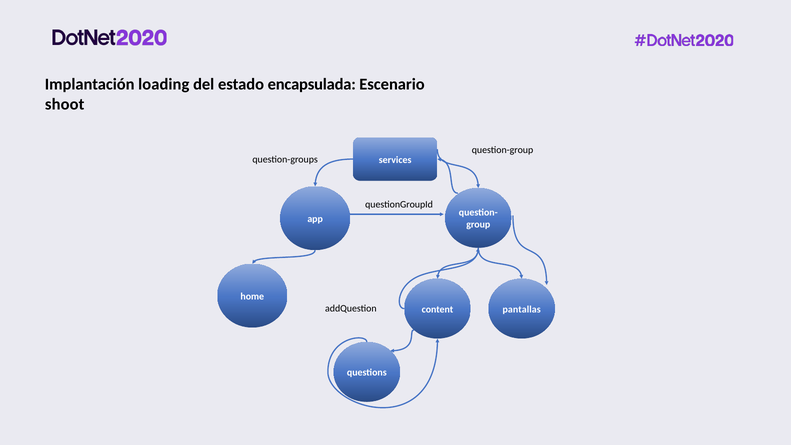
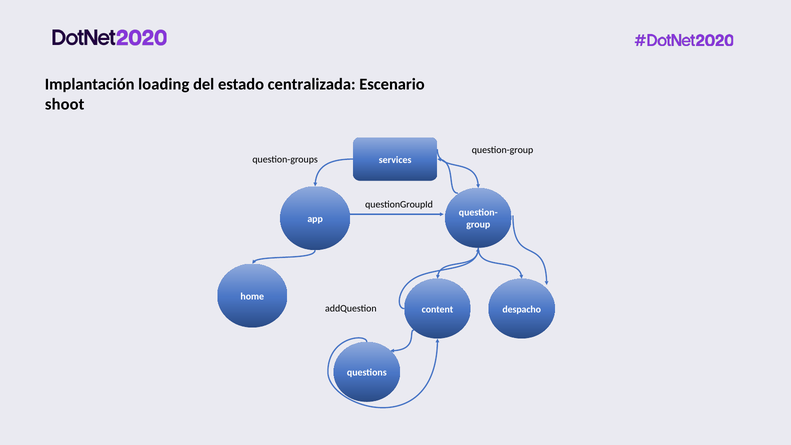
encapsulada: encapsulada -> centralizada (312, 84)
pantallas: pantallas -> despacho (522, 309)
